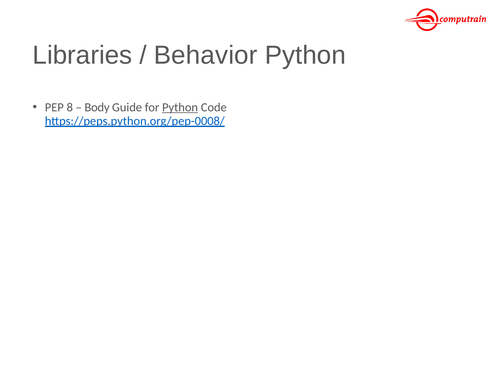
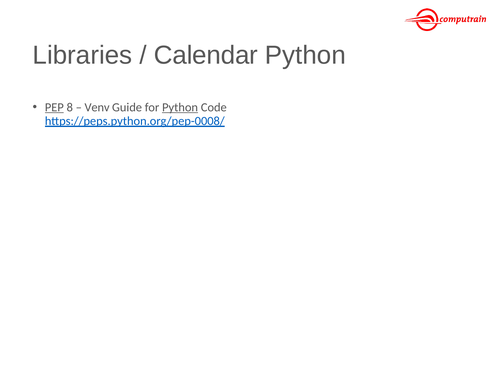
Behavior: Behavior -> Calendar (206, 55)
PEP underline: none -> present (54, 107)
Body: Body -> Venv (97, 107)
